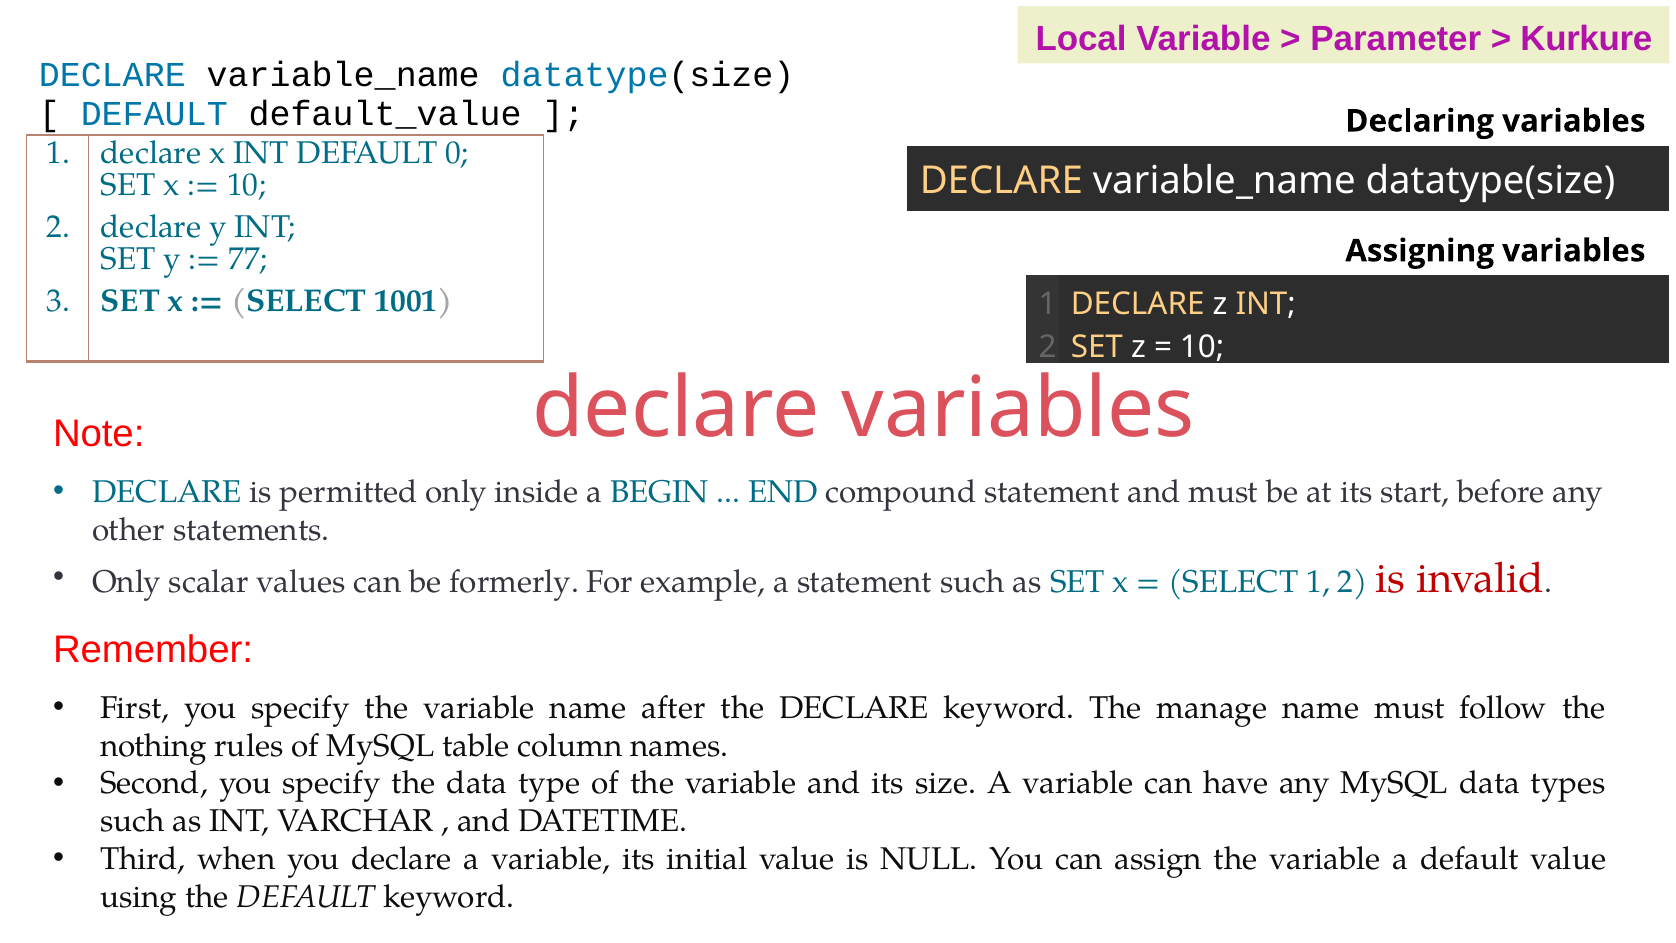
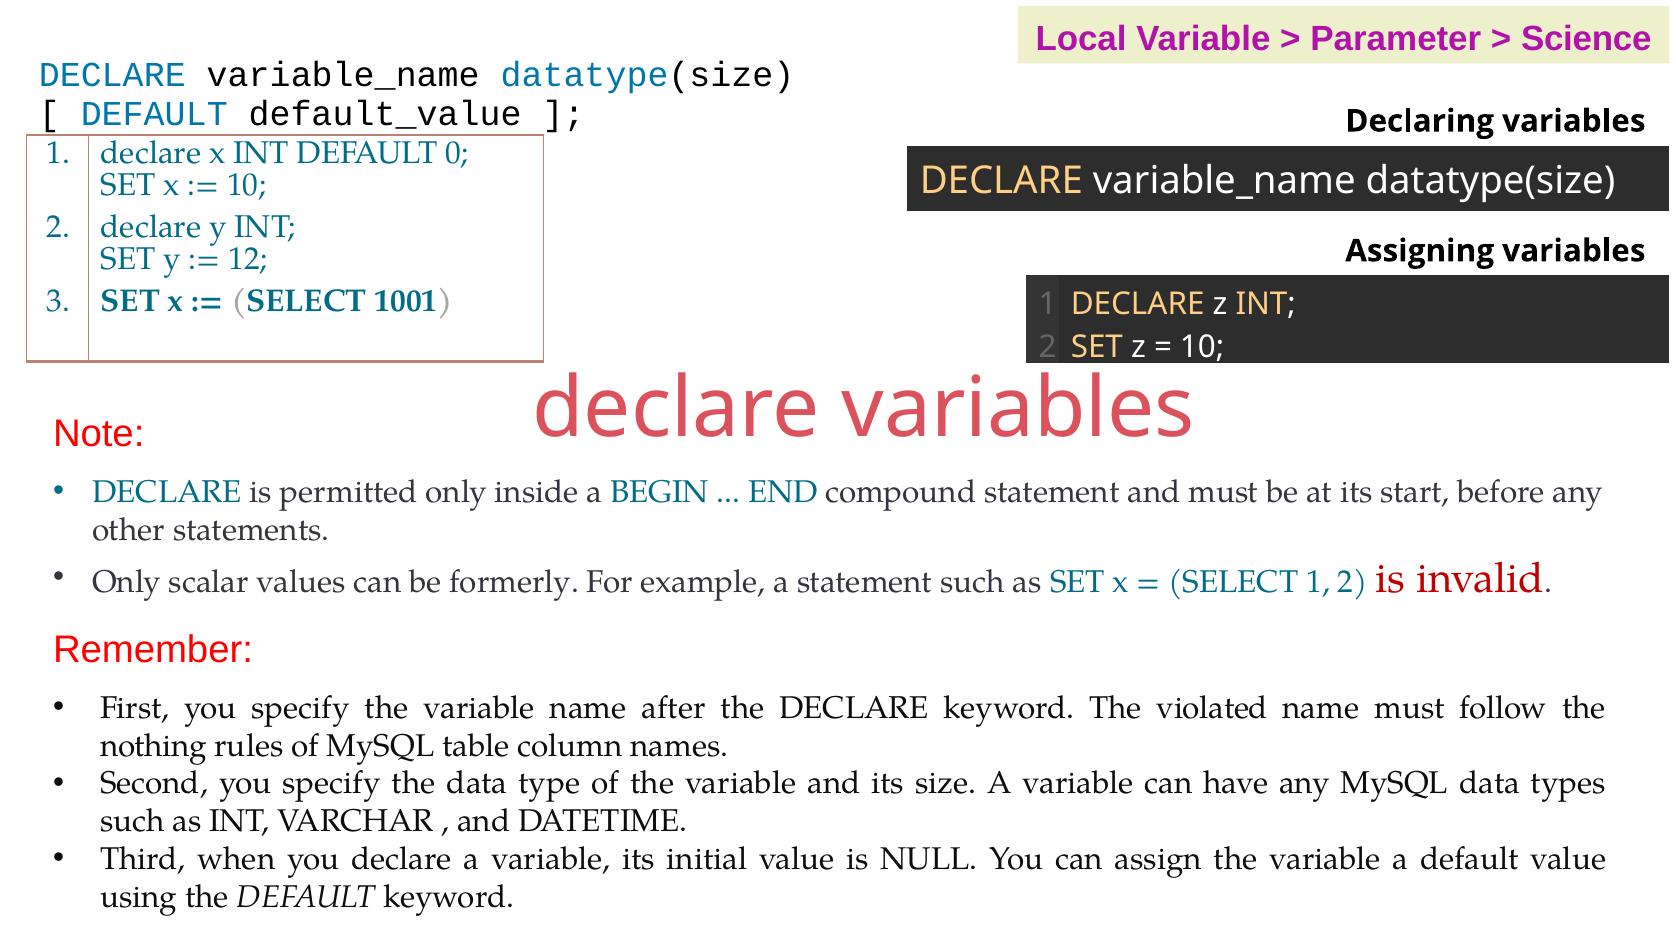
Kurkure: Kurkure -> Science (1586, 39)
77: 77 -> 12 (248, 259)
manage: manage -> violated (1212, 708)
